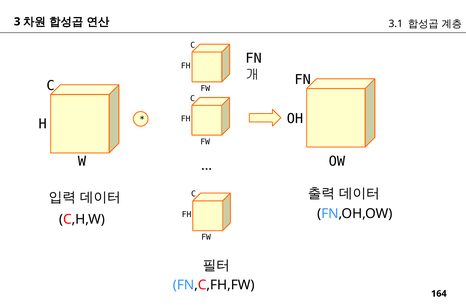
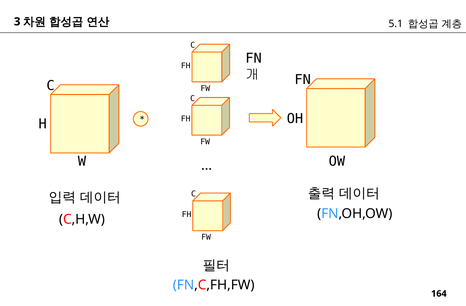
3.1: 3.1 -> 5.1 (396, 24)
